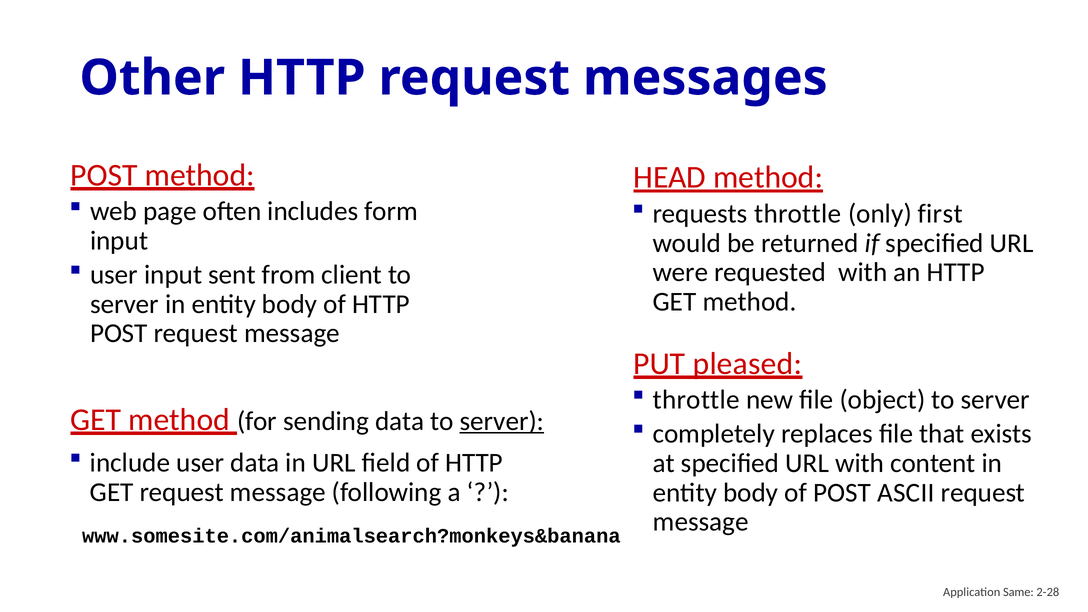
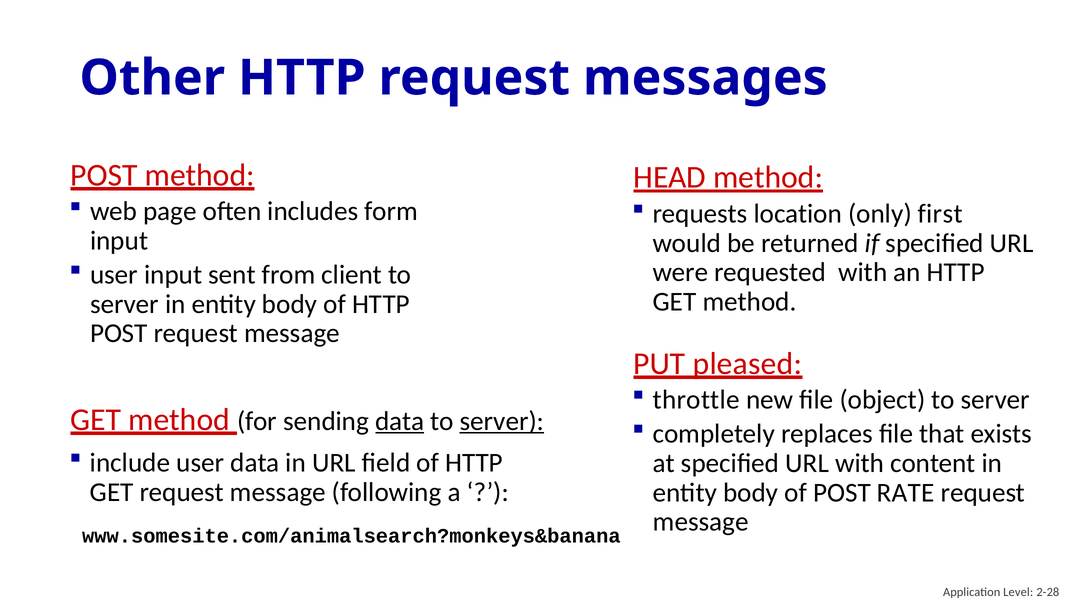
requests throttle: throttle -> location (798, 214)
data underline: none -> present (400, 421)
ASCII: ASCII -> RATE (906, 493)
Same: Same -> Level (1018, 592)
